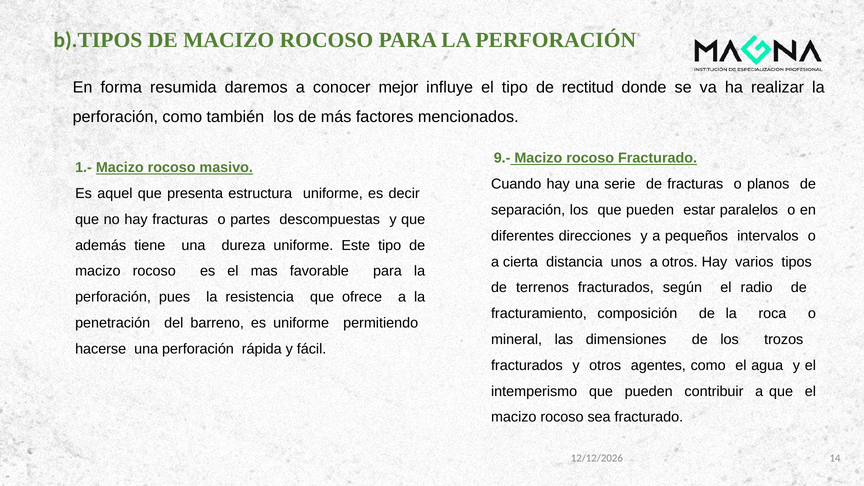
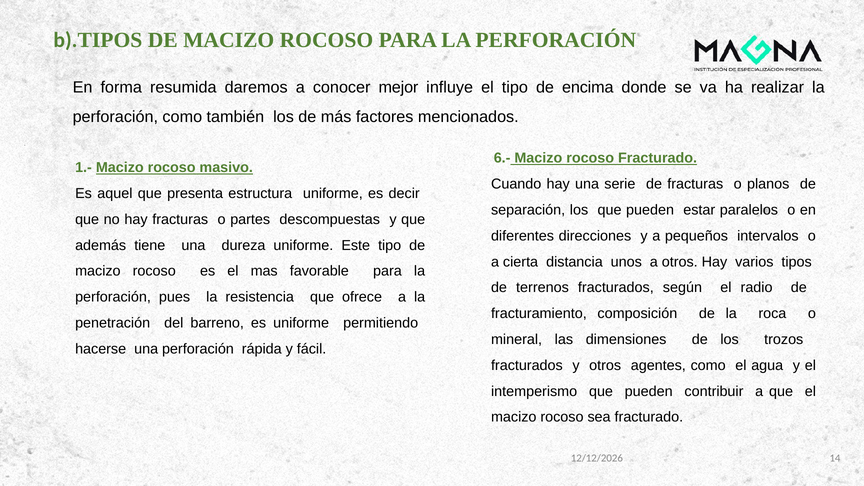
rectitud: rectitud -> encima (588, 88)
9.-: 9.- -> 6.- (502, 158)
